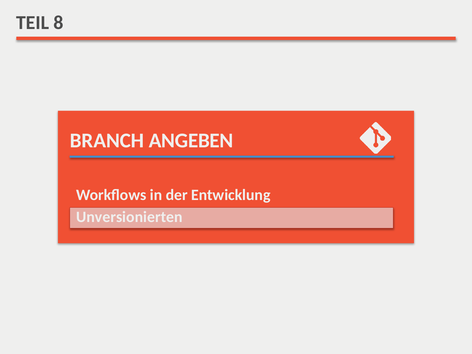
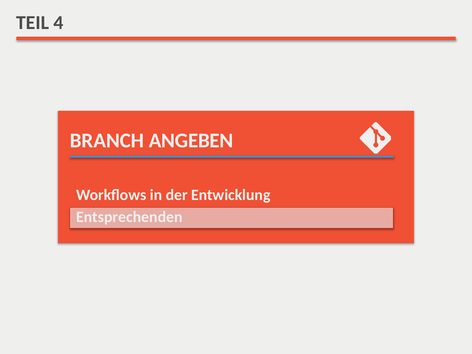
8: 8 -> 4 (58, 23)
Unversionierten: Unversionierten -> Entsprechenden (129, 217)
